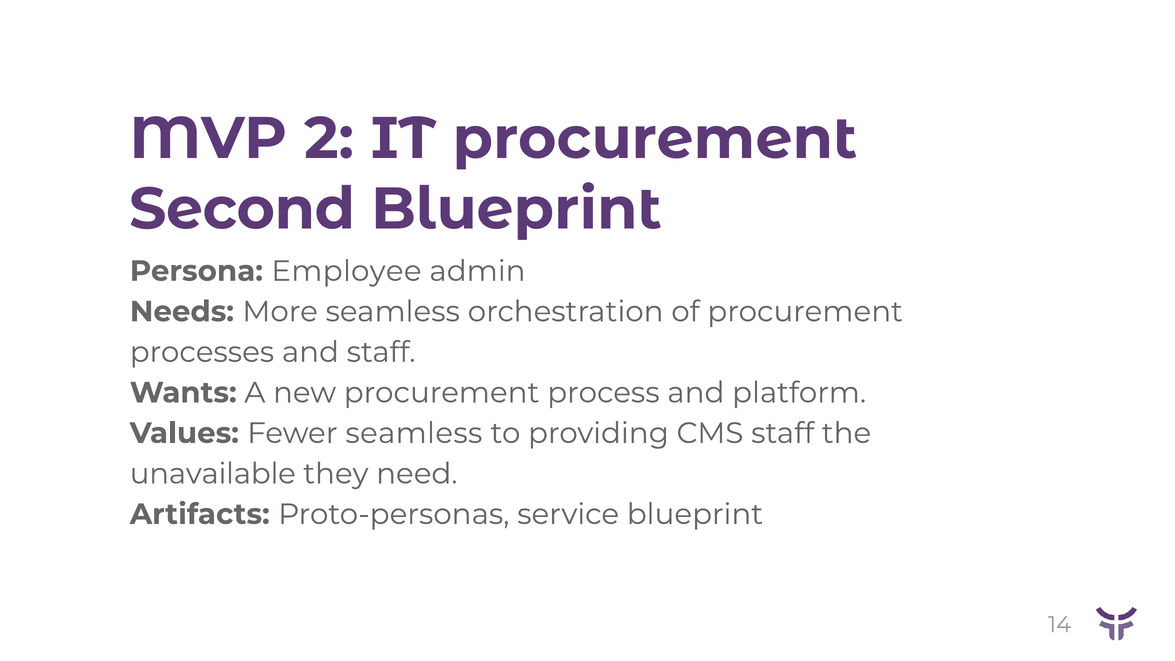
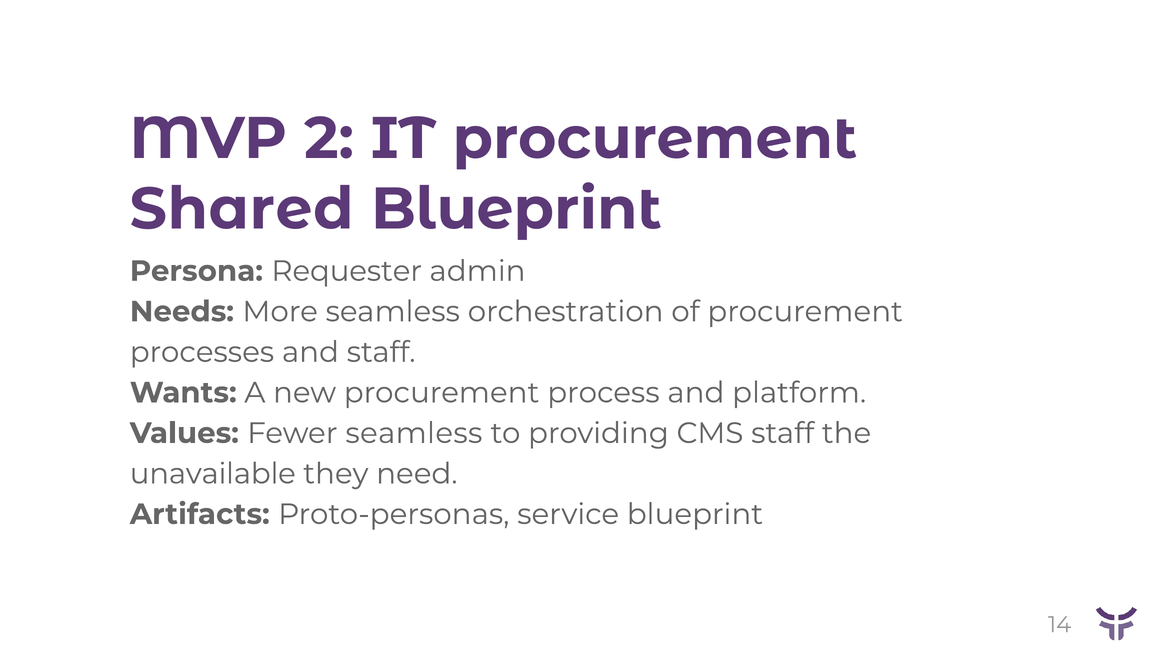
Second: Second -> Shared (242, 209)
Employee: Employee -> Requester (347, 271)
